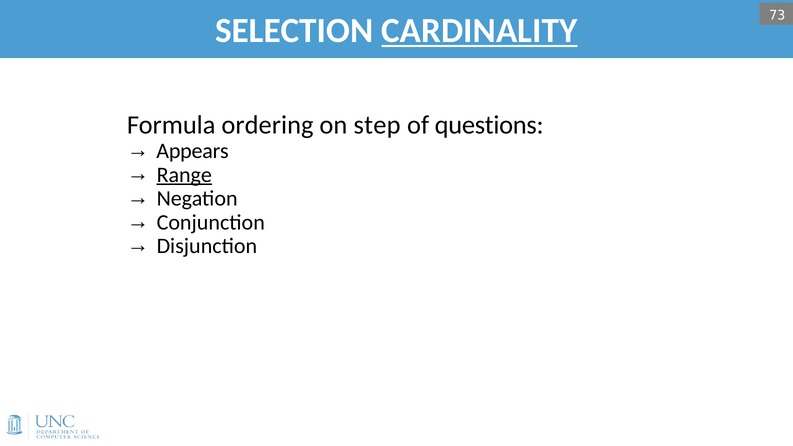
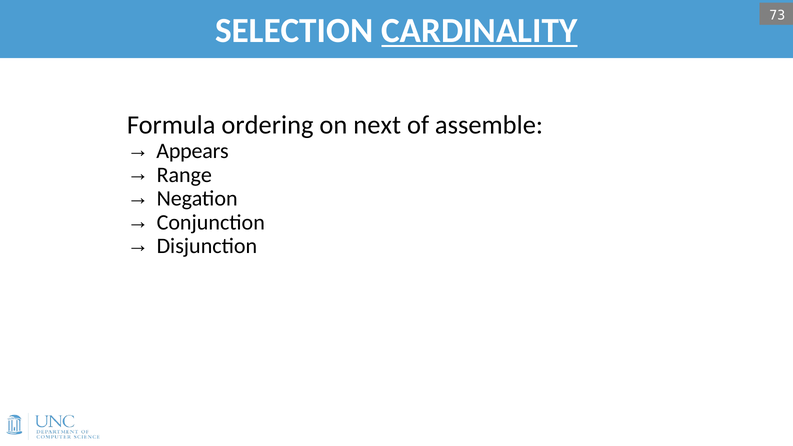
step: step -> next (377, 125)
questions: questions -> assemble (489, 125)
Range underline: present -> none (184, 175)
